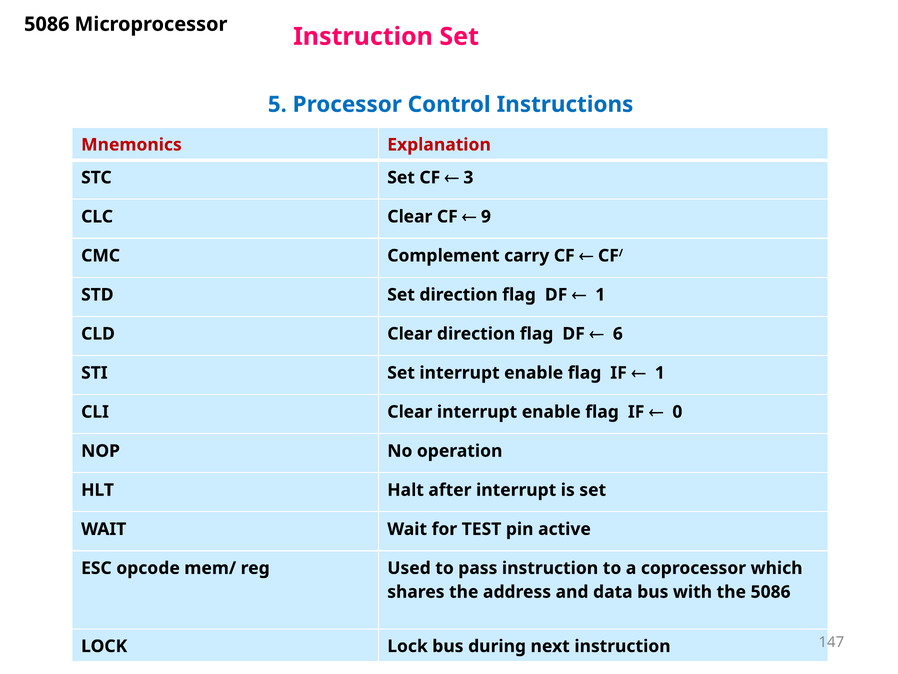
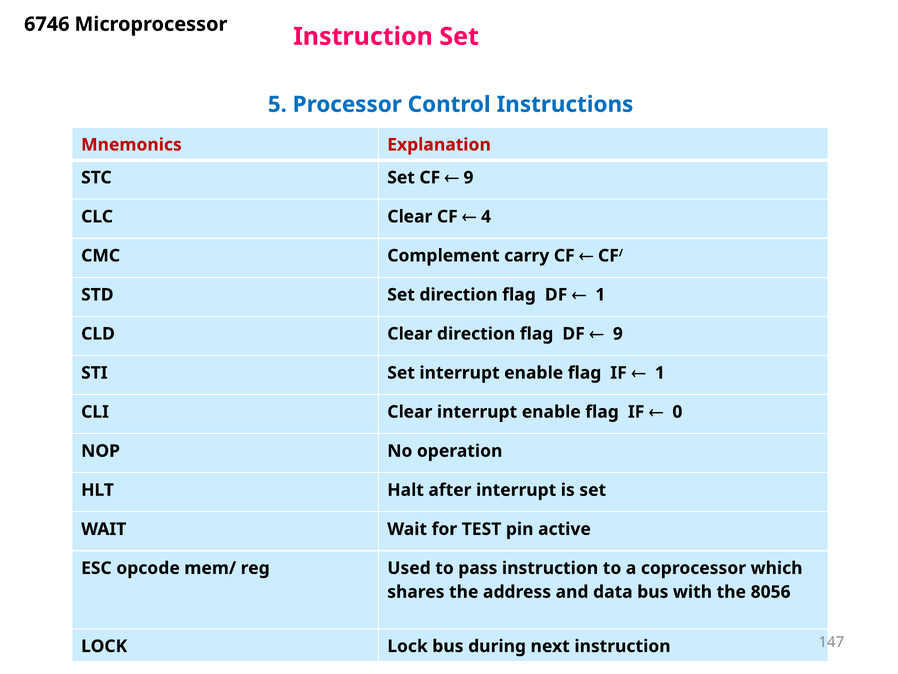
5086: 5086 -> 6746 (47, 24)
3: 3 -> 9 (468, 177)
9: 9 -> 4 (486, 216)
6: 6 -> 9 (618, 334)
the 5086: 5086 -> 8056 (771, 592)
